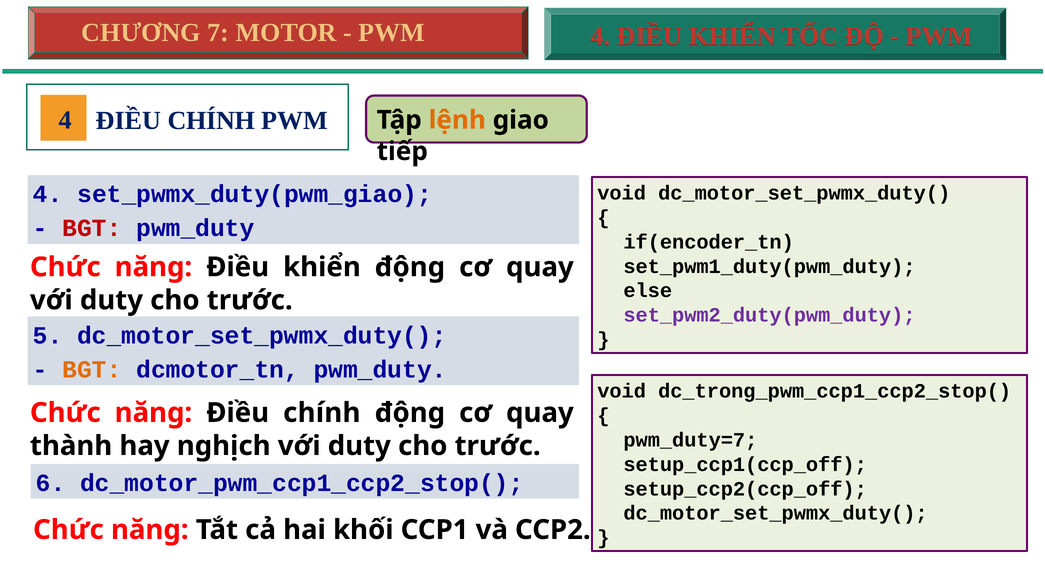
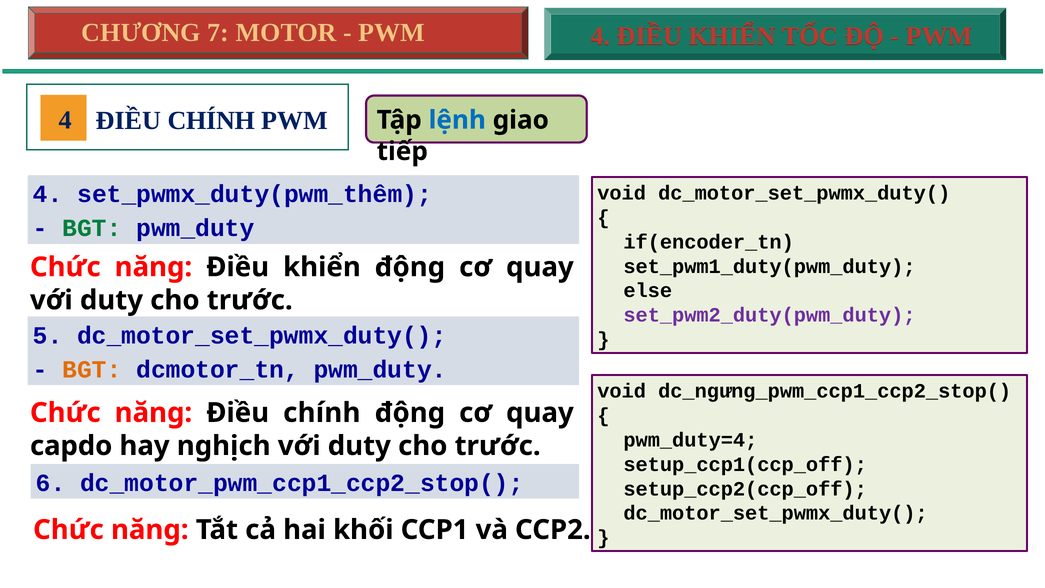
lệnh colour: orange -> blue (457, 120)
set_pwmx_duty(pwm_giao: set_pwmx_duty(pwm_giao -> set_pwmx_duty(pwm_thêm (255, 194)
BGT colour: red -> green (92, 228)
dc_trong_pwm_ccp1_ccp2_stop(: dc_trong_pwm_ccp1_ccp2_stop( -> dc_ngưng_pwm_ccp1_ccp2_stop( (835, 391)
pwm_duty=7: pwm_duty=7 -> pwm_duty=4 (690, 440)
thành: thành -> capdo (71, 446)
